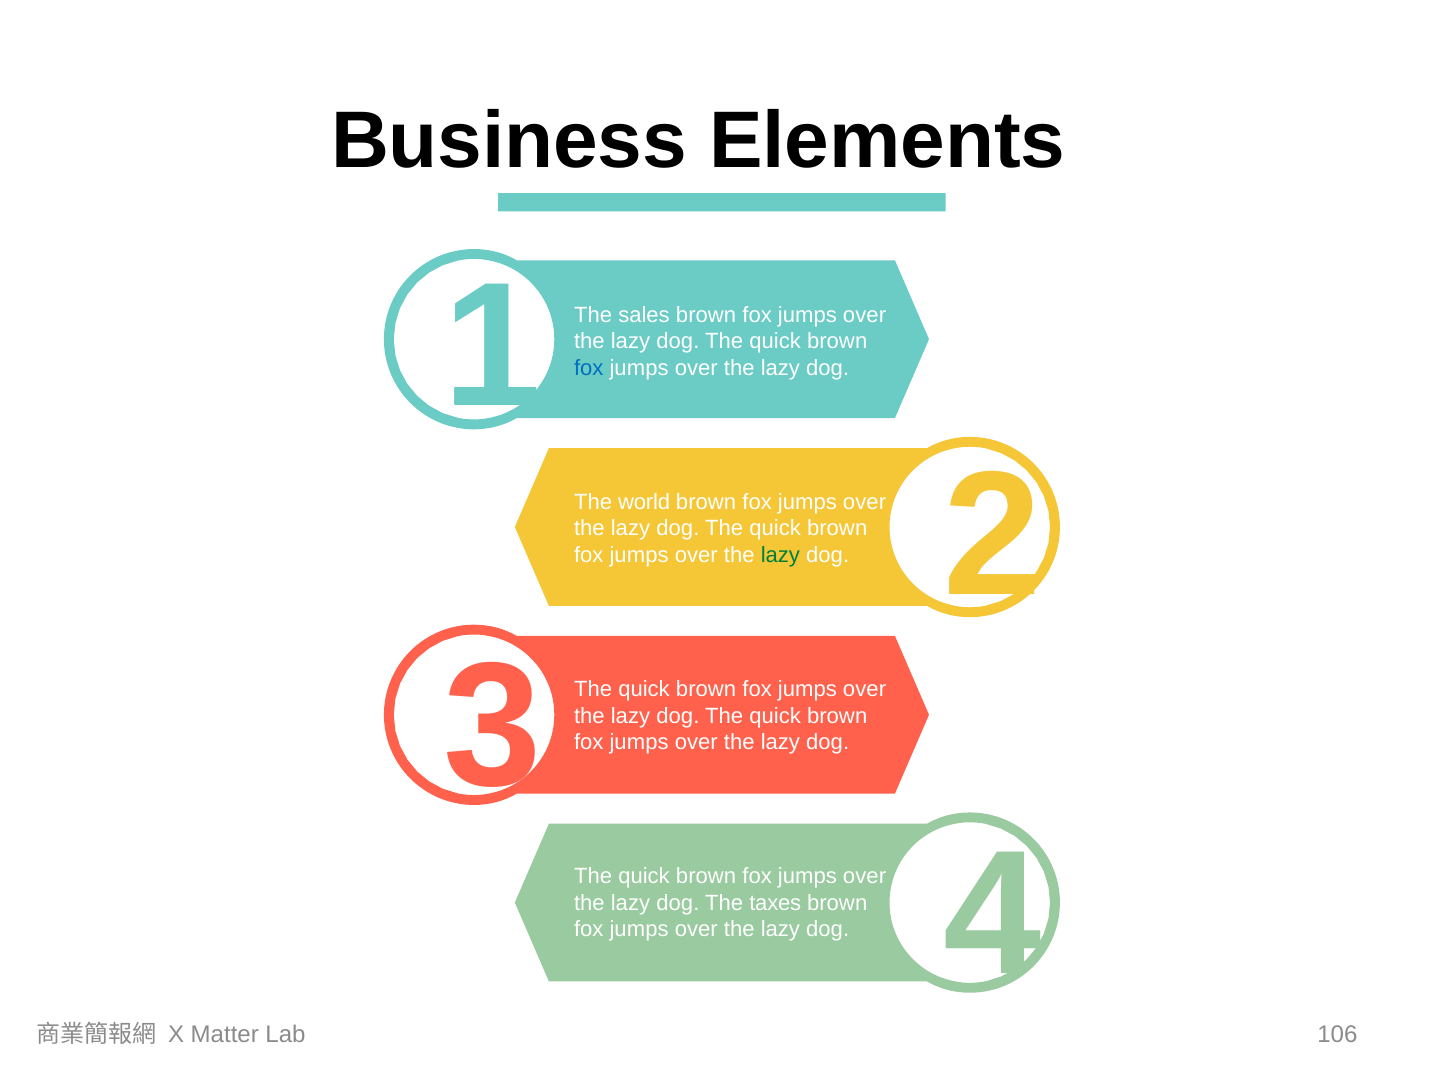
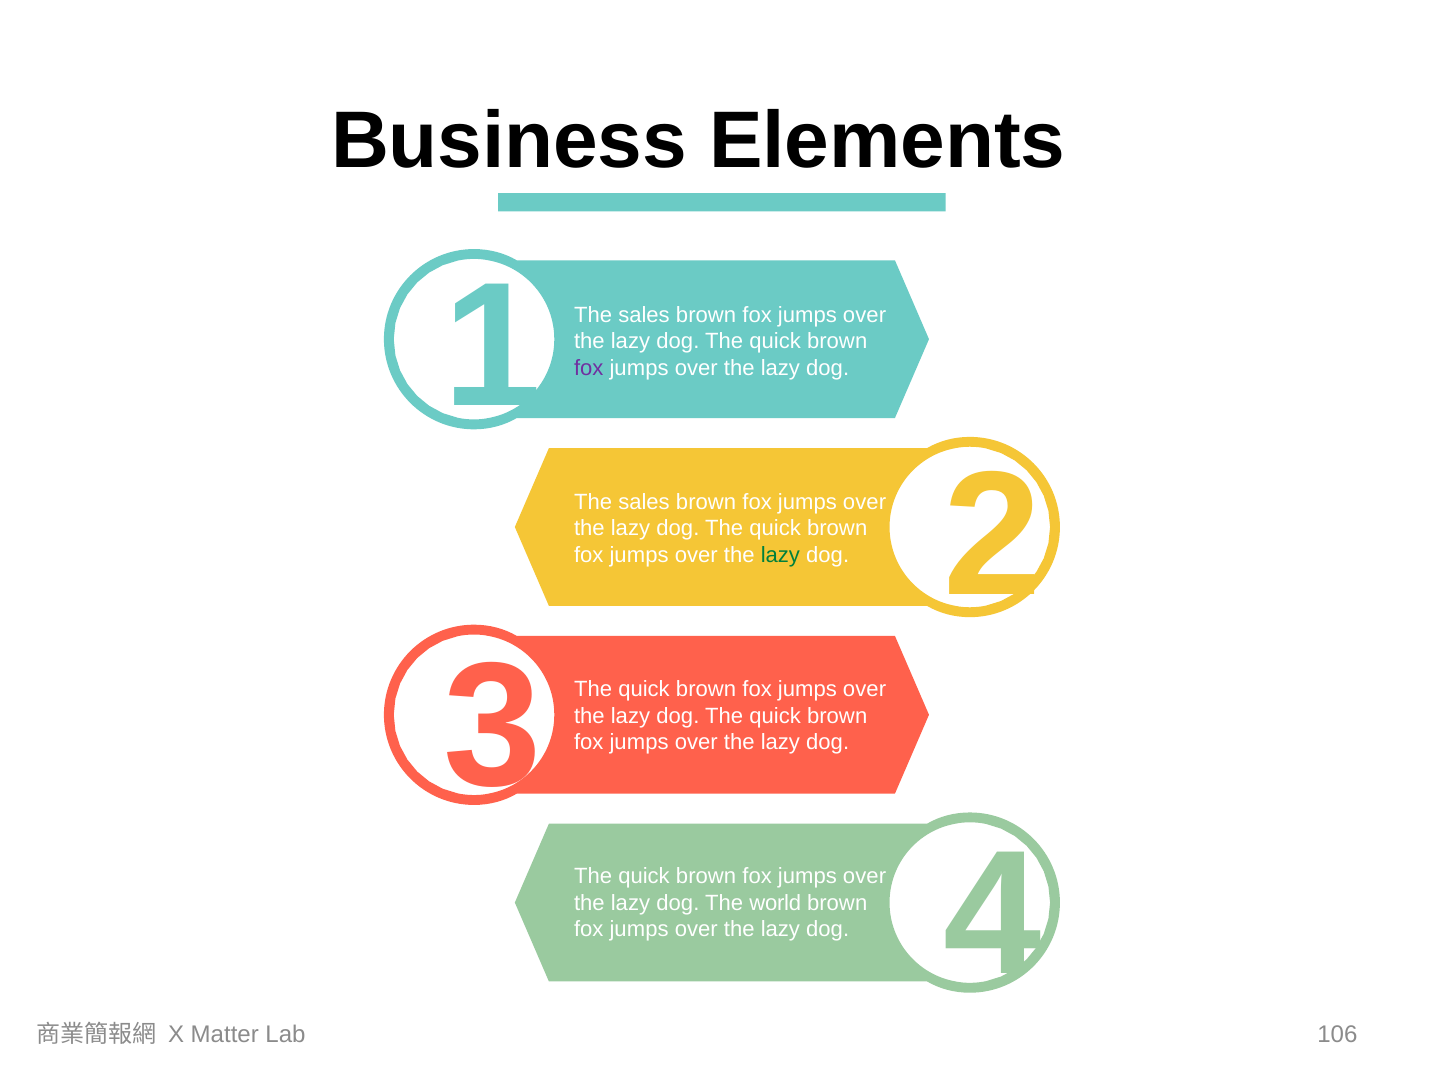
fox colour: blue -> purple (589, 368)
world: world -> sales (644, 502)
taxes: taxes -> world (775, 903)
